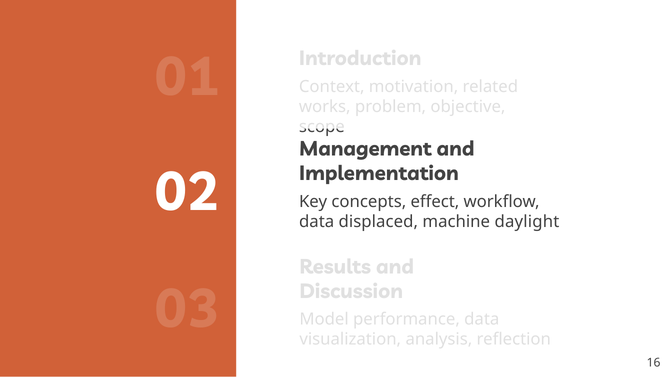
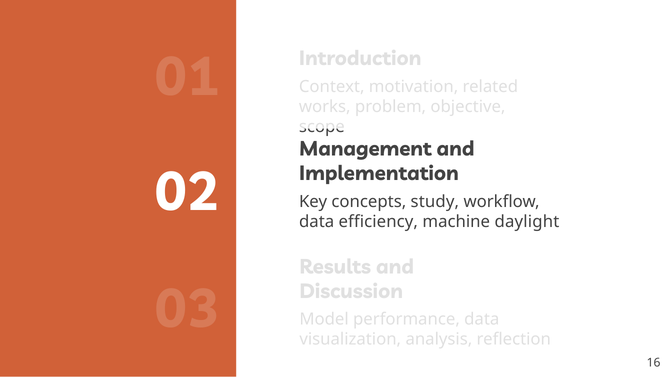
effect: effect -> study (435, 202)
displaced: displaced -> efficiency (378, 222)
